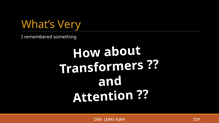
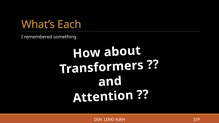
Very: Very -> Each (69, 25)
